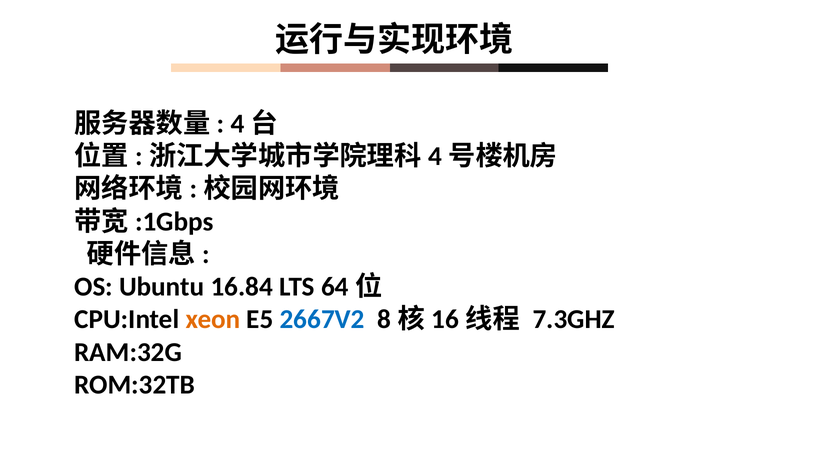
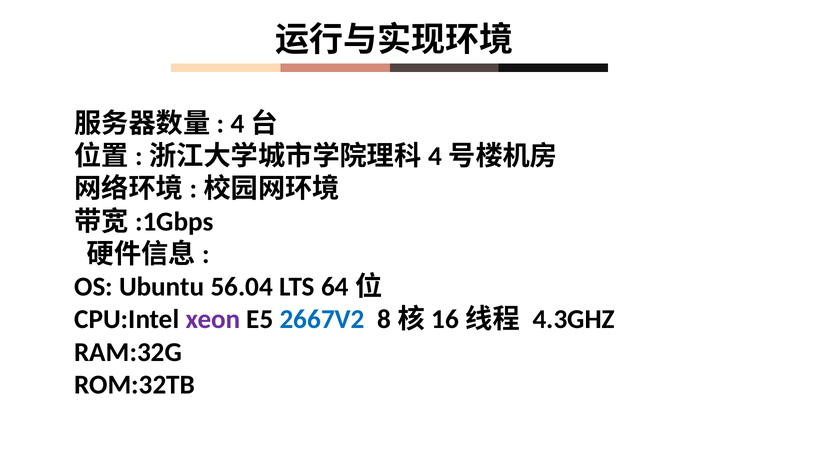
16.84: 16.84 -> 56.04 (242, 287)
xeon colour: orange -> purple (213, 319)
7.3GHZ: 7.3GHZ -> 4.3GHZ (574, 319)
